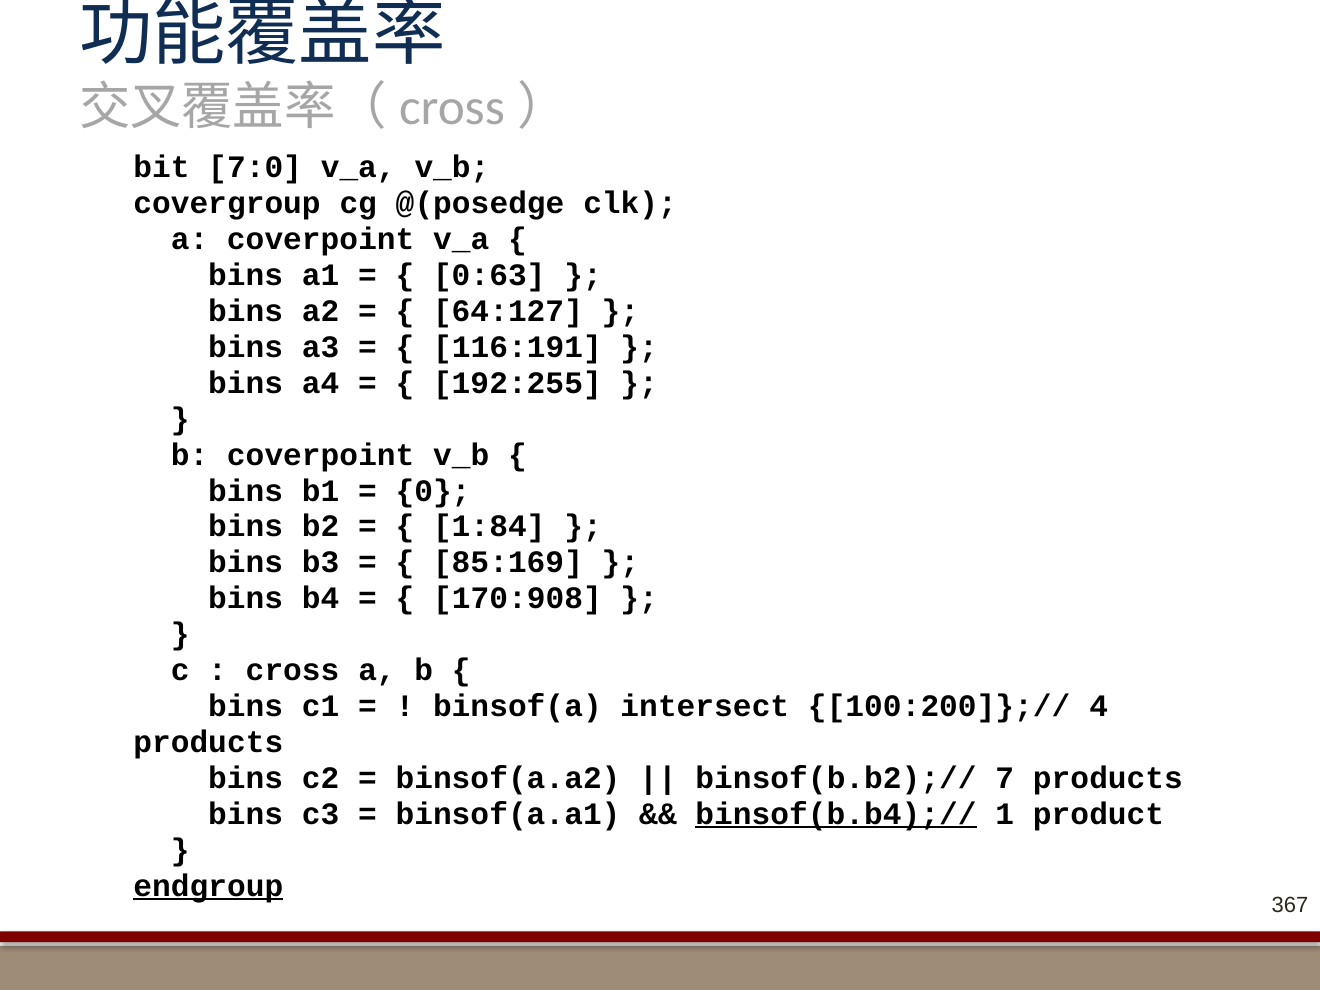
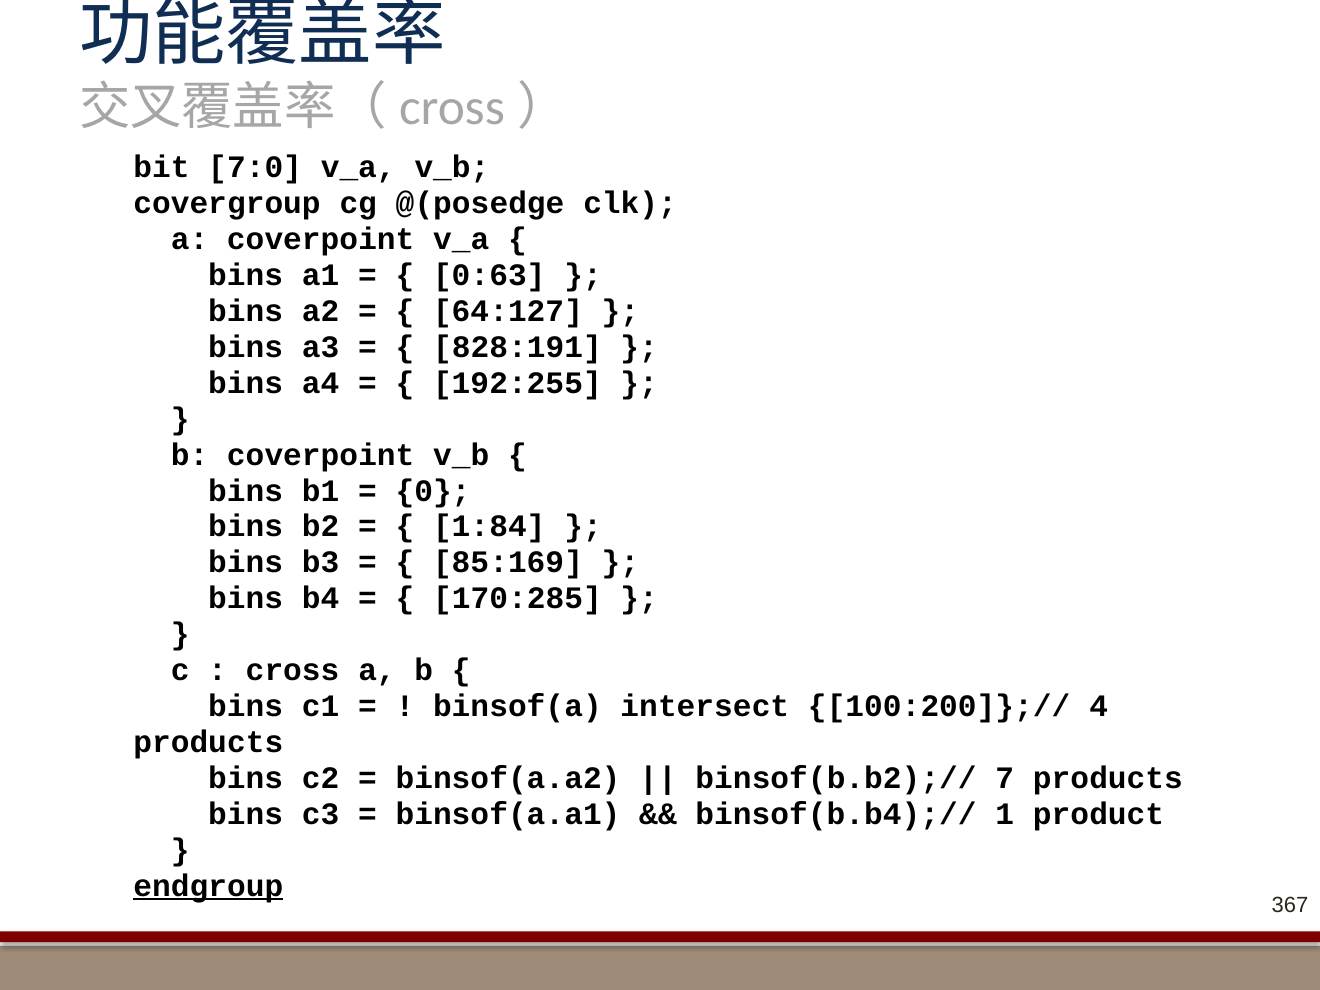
116:191: 116:191 -> 828:191 (517, 347)
170:908: 170:908 -> 170:285 (517, 598)
binsof(b.b4);// underline: present -> none (836, 814)
